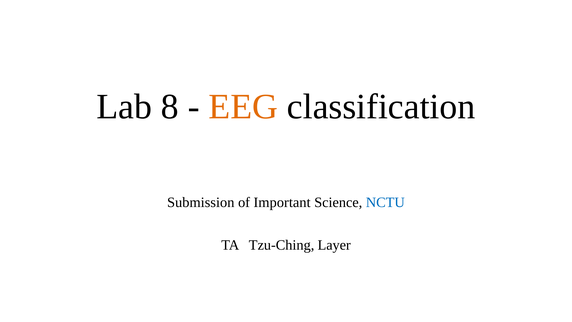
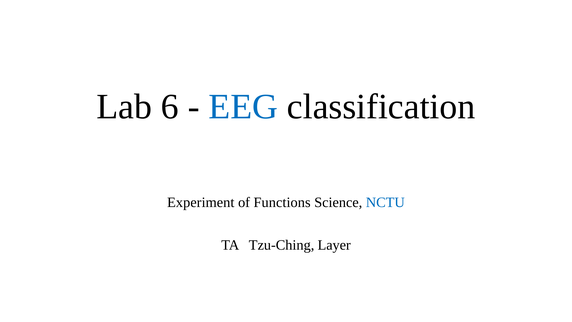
8: 8 -> 6 (170, 107)
EEG colour: orange -> blue (243, 107)
Submission: Submission -> Experiment (201, 202)
Important: Important -> Functions (282, 202)
